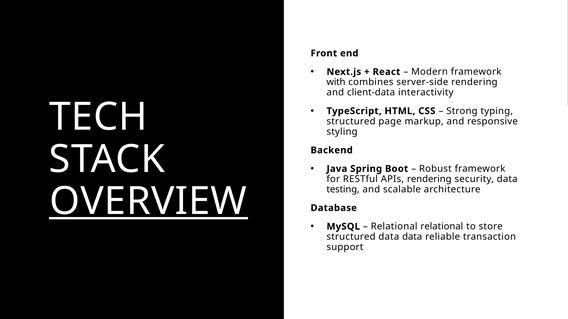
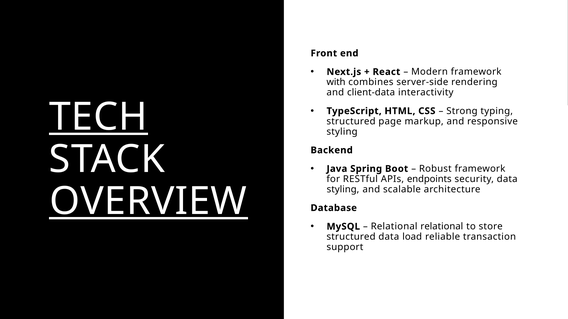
TECH underline: none -> present (98, 117)
APIs rendering: rendering -> endpoints (429, 179)
testing: testing -> styling (343, 190)
data data: data -> load (412, 237)
